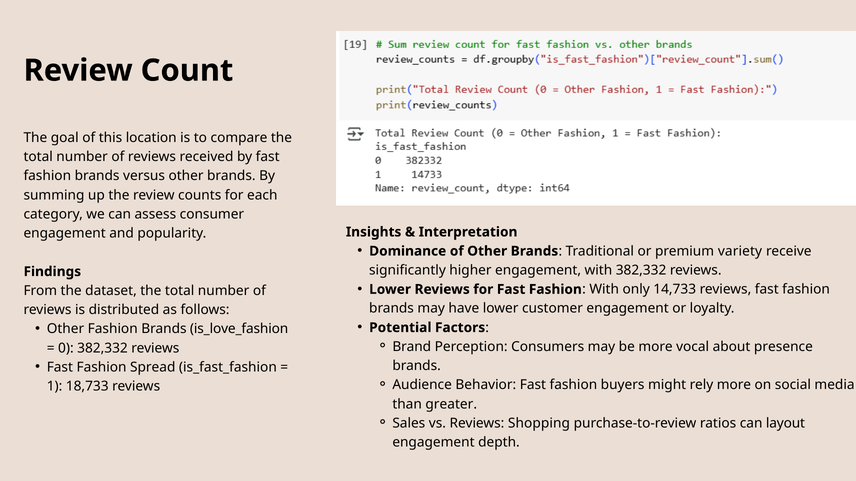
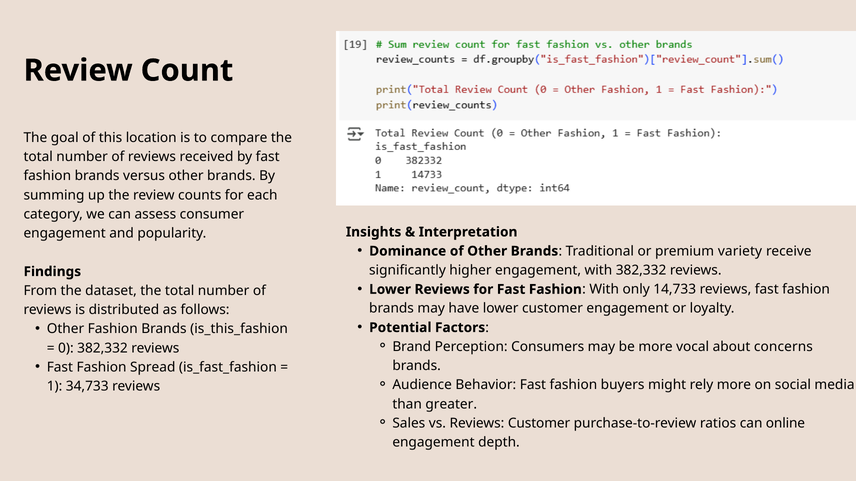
is_love_fashion: is_love_fashion -> is_this_fashion (239, 329)
presence: presence -> concerns (783, 347)
18,733: 18,733 -> 34,733 (87, 387)
Reviews Shopping: Shopping -> Customer (539, 424)
layout: layout -> online (785, 424)
